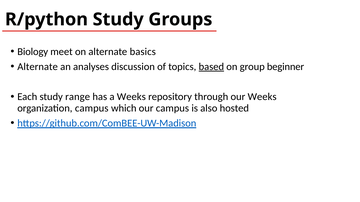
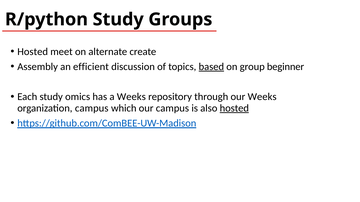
Biology: Biology -> Hosted (33, 52)
basics: basics -> create (143, 52)
Alternate: Alternate -> Assembly (38, 67)
analyses: analyses -> efficient (91, 67)
range: range -> omics (78, 97)
hosted underline: none -> present (234, 108)
